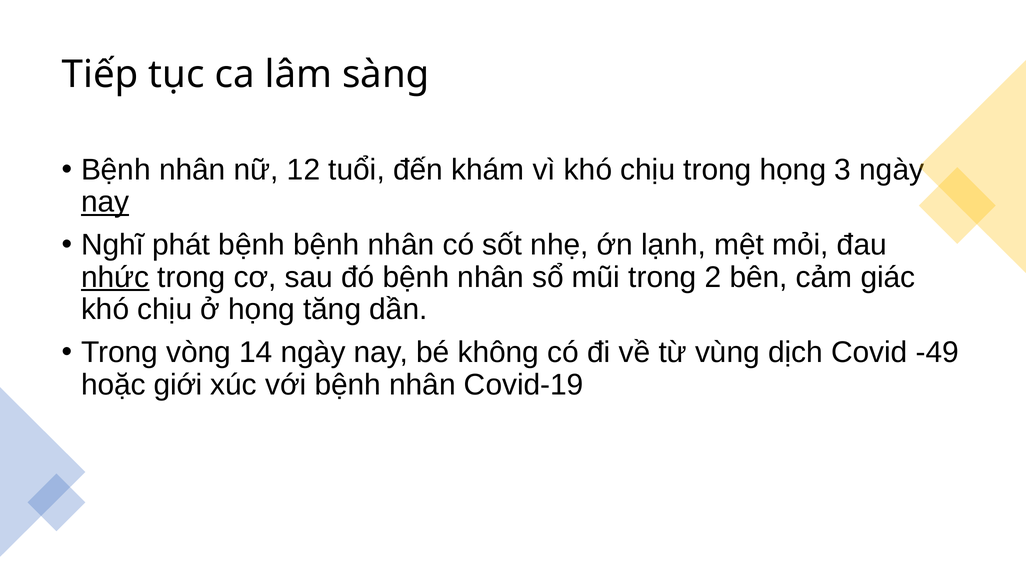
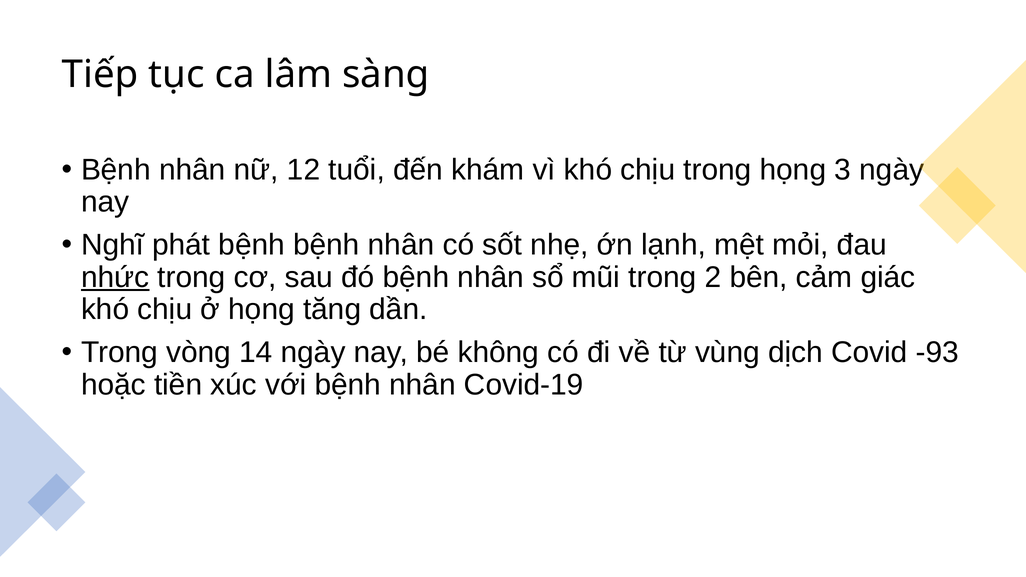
nay underline: present -> none (105, 202)
-49: -49 -> -93 (937, 353)
giới: giới -> tiền (178, 385)
